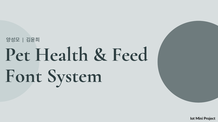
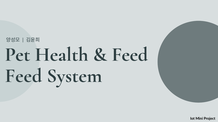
Font: Font -> Feed (23, 76)
